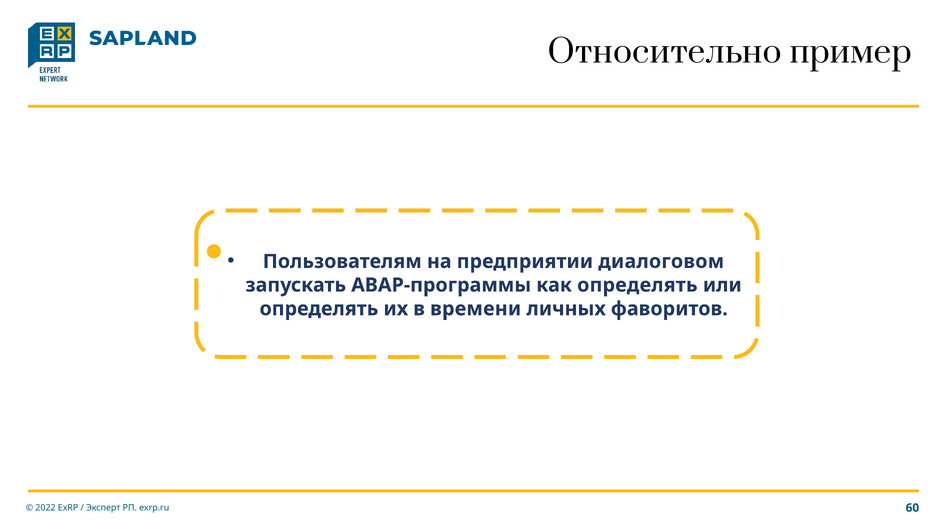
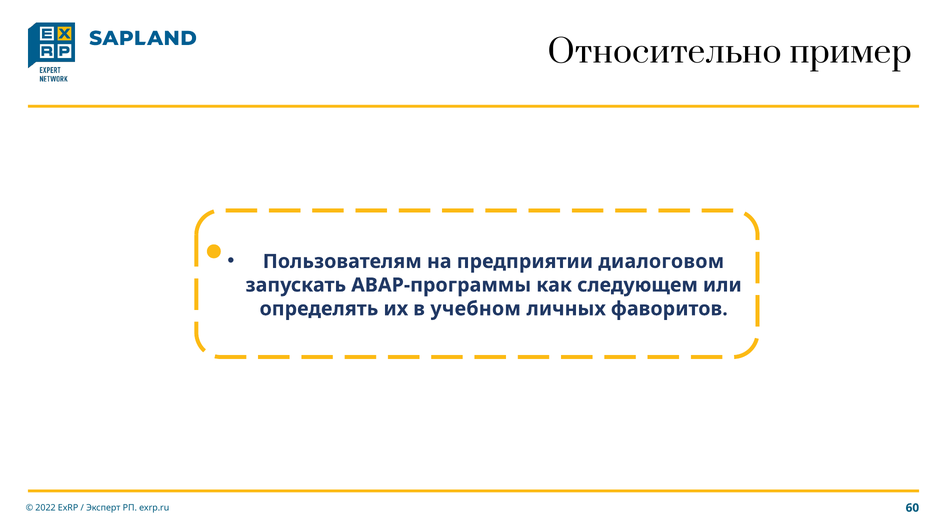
как определять: определять -> следующем (638, 285)
времени: времени -> учебном (476, 308)
